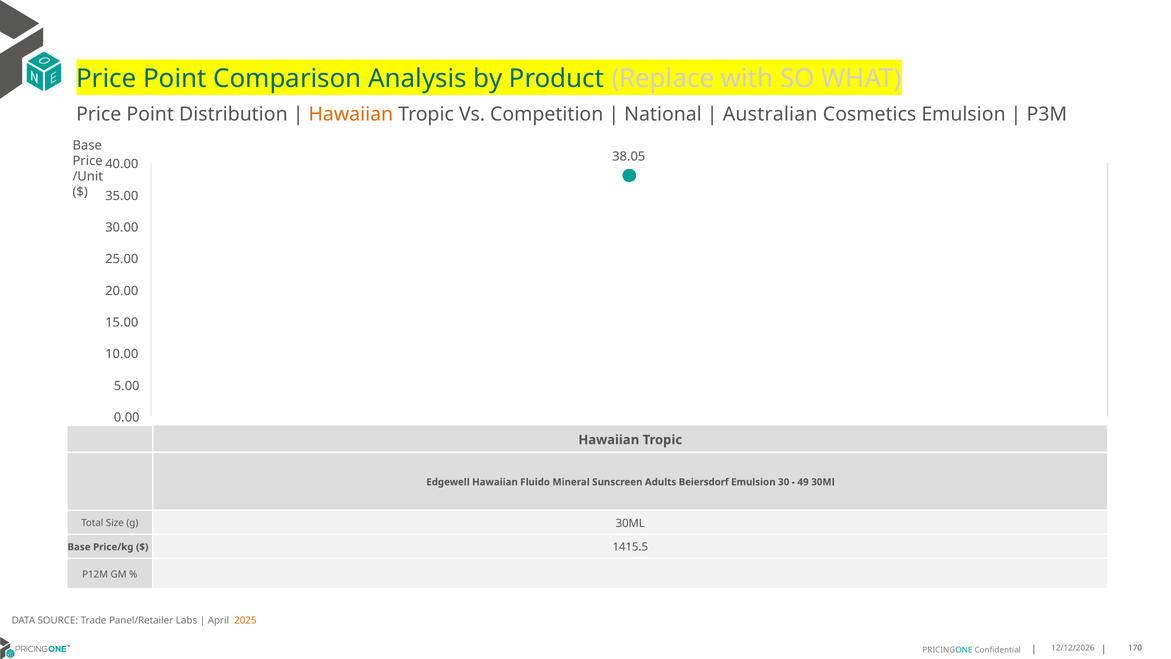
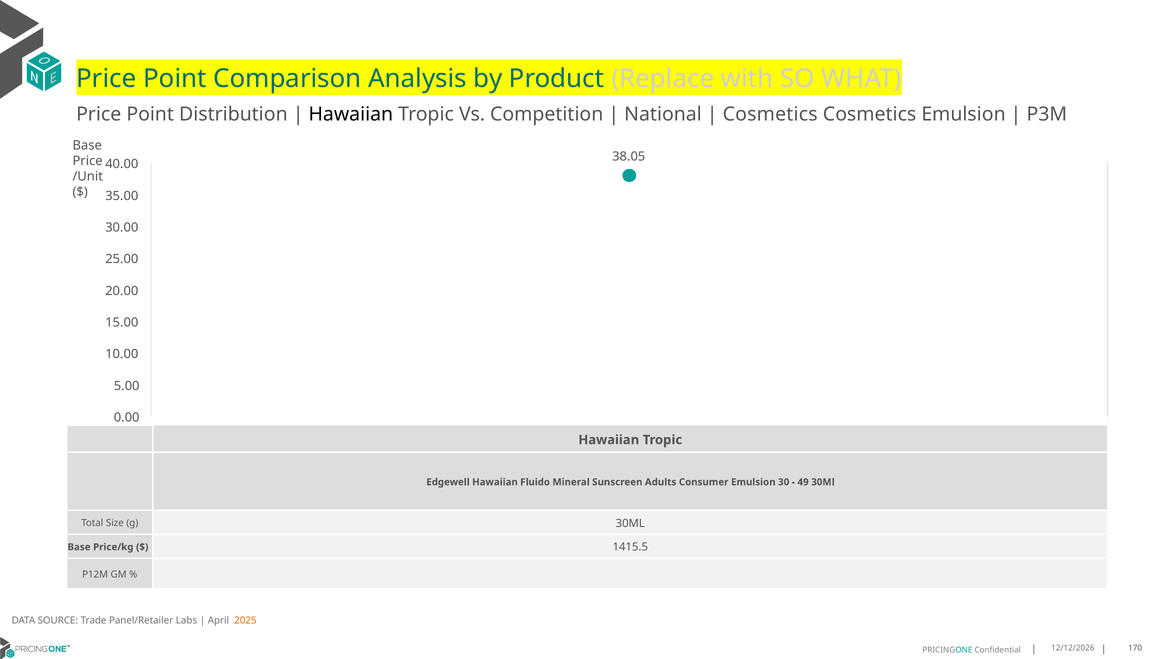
Hawaiian colour: orange -> black (351, 114)
Australian: Australian -> Cosmetics (770, 114)
Beiersdorf: Beiersdorf -> Consumer (704, 482)
